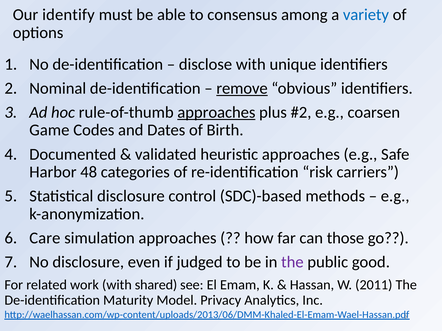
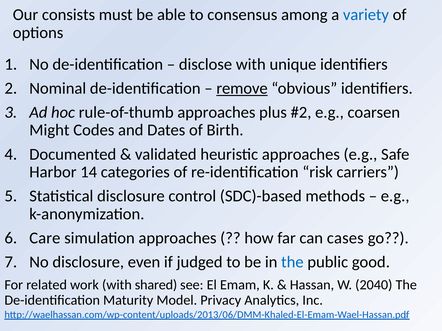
identify: identify -> consists (69, 15)
approaches underline: present -> none (216, 112)
Game: Game -> Might (49, 130)
48: 48 -> 14 (89, 172)
those: those -> cases (345, 238)
the colour: purple -> blue (292, 263)
2011: 2011 -> 2040 (374, 285)
